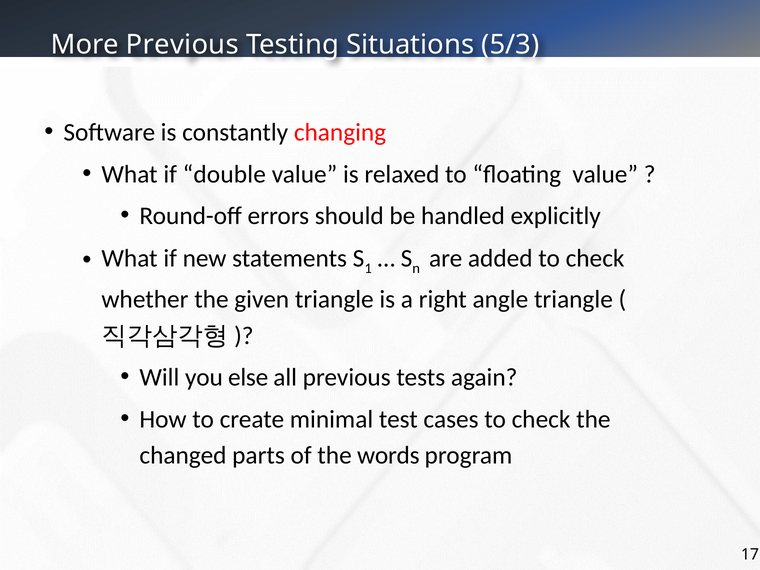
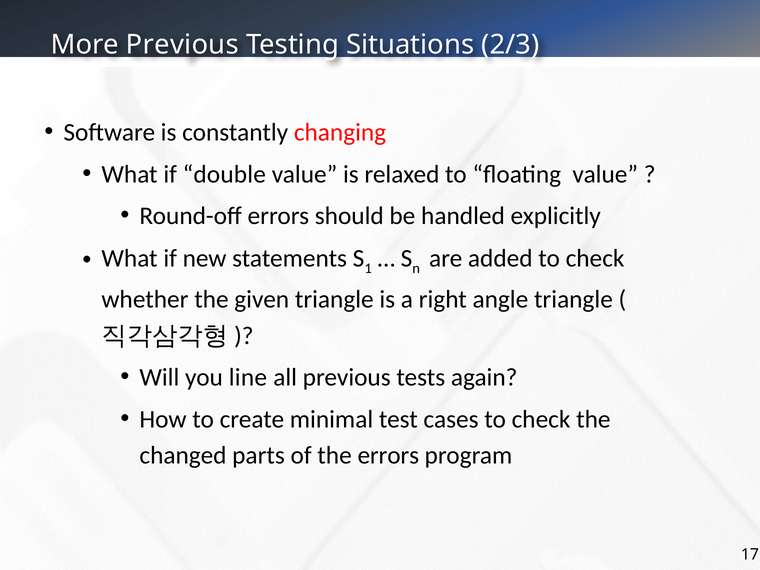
5/3: 5/3 -> 2/3 (510, 45)
else: else -> line (248, 377)
the words: words -> errors (388, 456)
